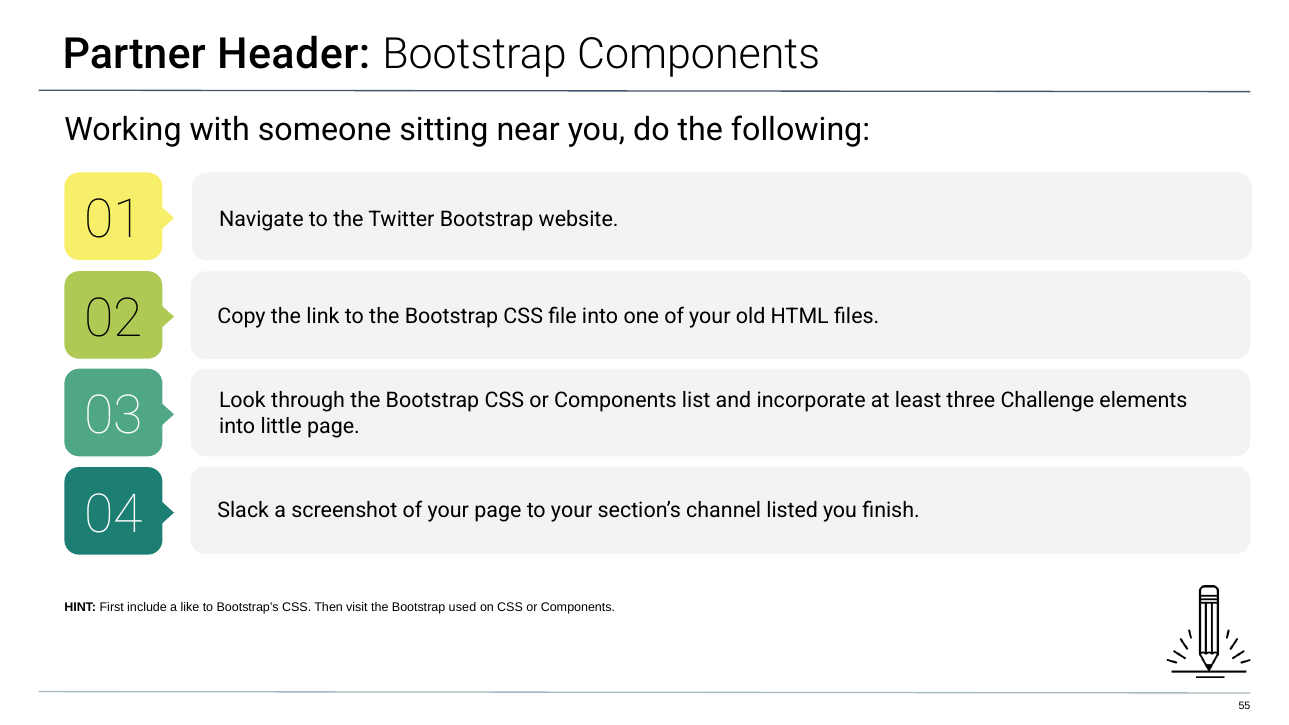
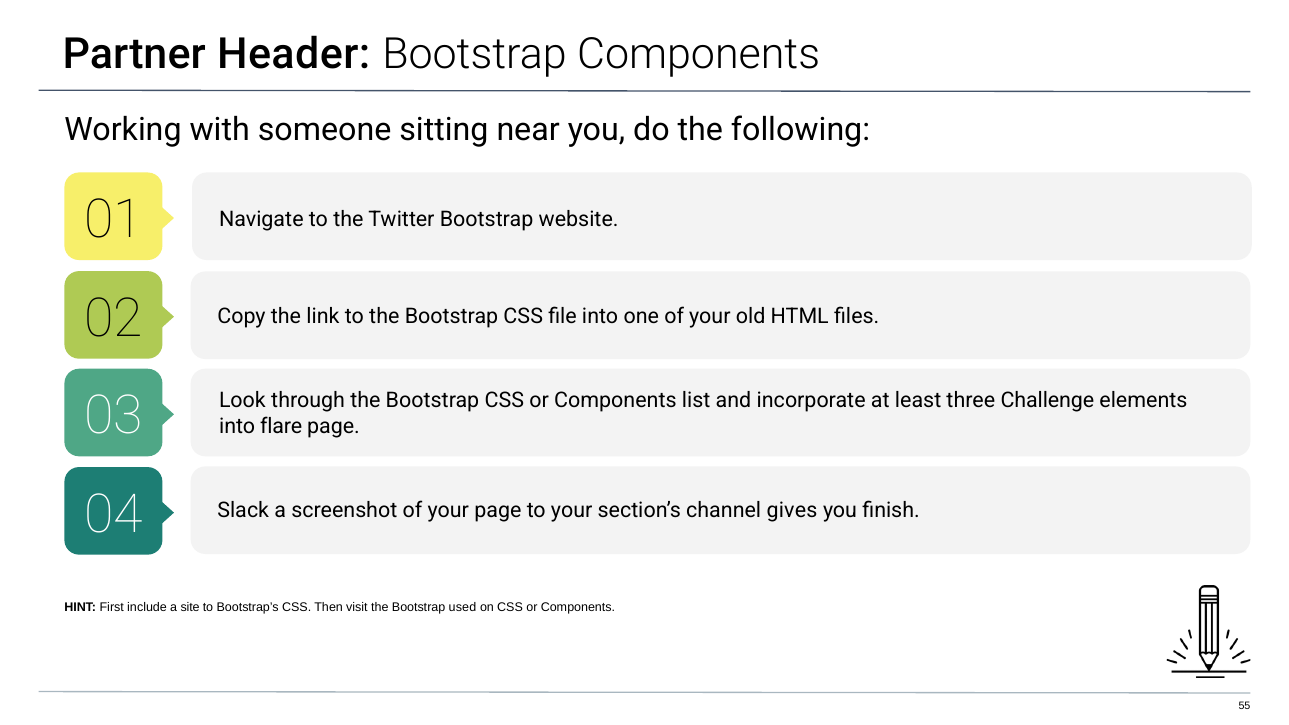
little: little -> flare (281, 426)
listed: listed -> gives (792, 511)
like: like -> site (190, 608)
